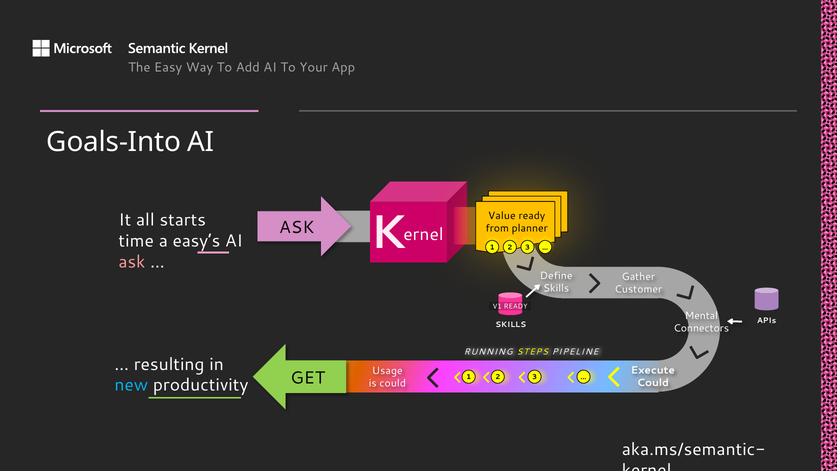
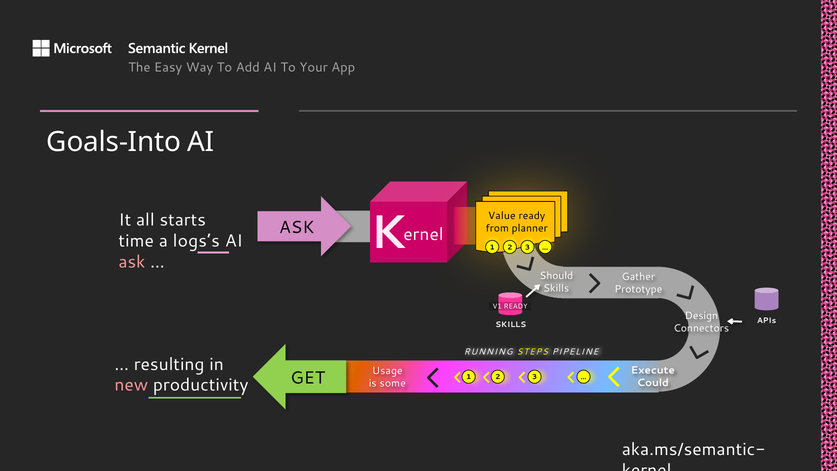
easy’s: easy’s -> logs’s (196, 241)
Define: Define -> Should (556, 276)
Customer: Customer -> Prototype (638, 289)
Mental: Mental -> Design (701, 316)
new colour: light blue -> pink (131, 385)
is could: could -> some (393, 383)
